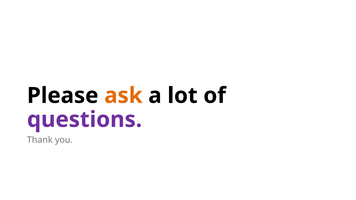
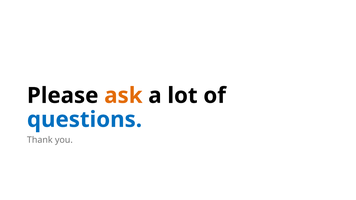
questions colour: purple -> blue (84, 120)
